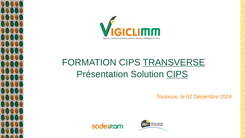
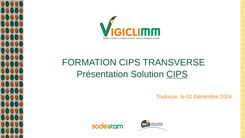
TRANSVERSE underline: present -> none (174, 62)
